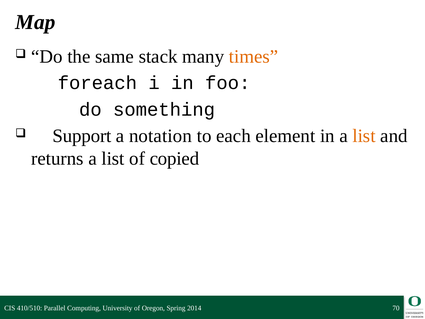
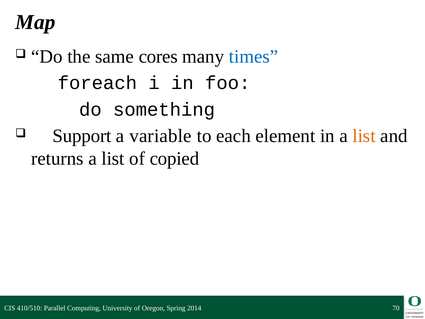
stack: stack -> cores (158, 56)
times colour: orange -> blue (254, 56)
notation: notation -> variable (160, 136)
